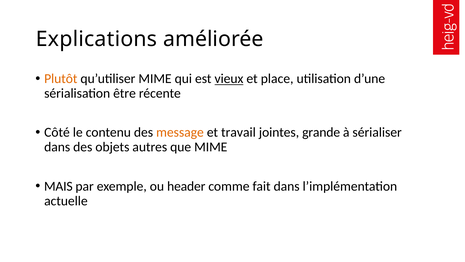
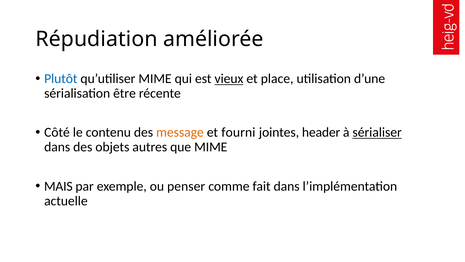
Explications: Explications -> Répudiation (97, 39)
Plutôt colour: orange -> blue (61, 79)
travail: travail -> fourni (238, 132)
grande: grande -> header (321, 132)
sérialiser underline: none -> present (377, 132)
header: header -> penser (186, 186)
